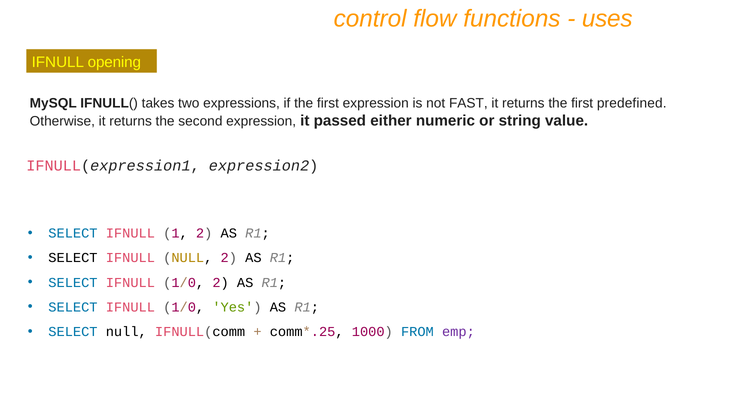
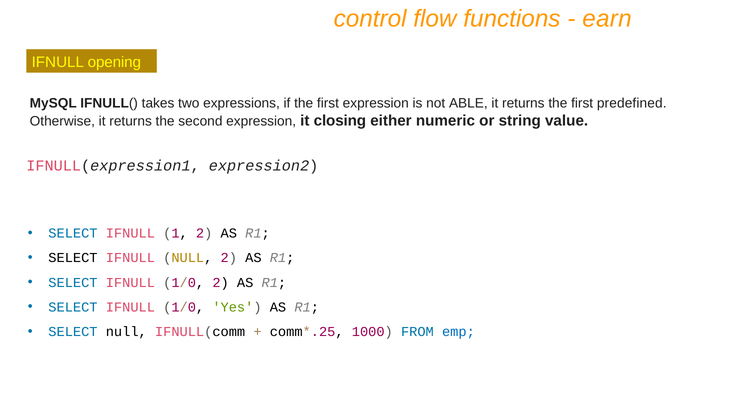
uses: uses -> earn (607, 19)
FAST: FAST -> ABLE (468, 103)
passed: passed -> closing (340, 121)
emp colour: purple -> blue (458, 332)
